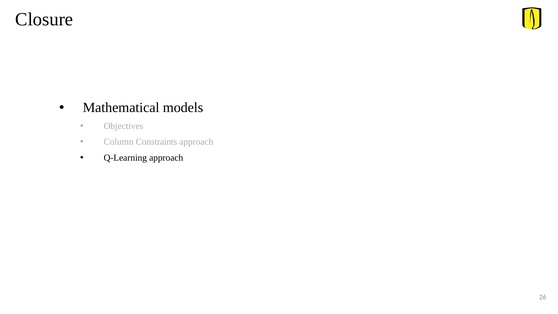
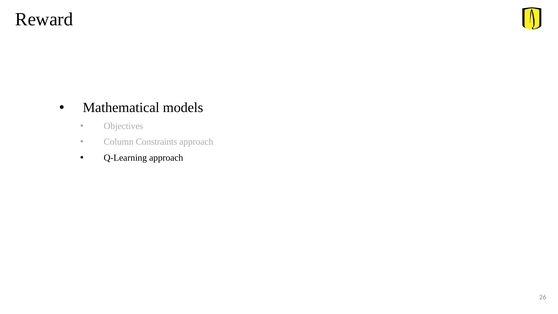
Closure: Closure -> Reward (44, 19)
